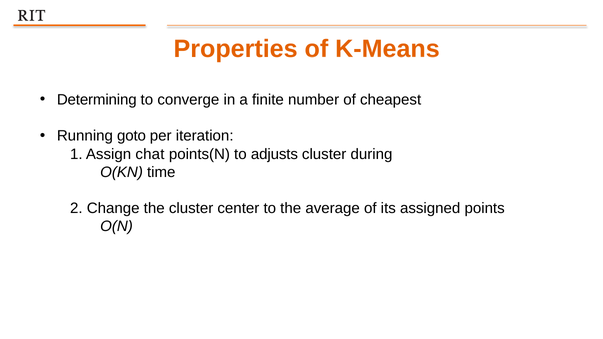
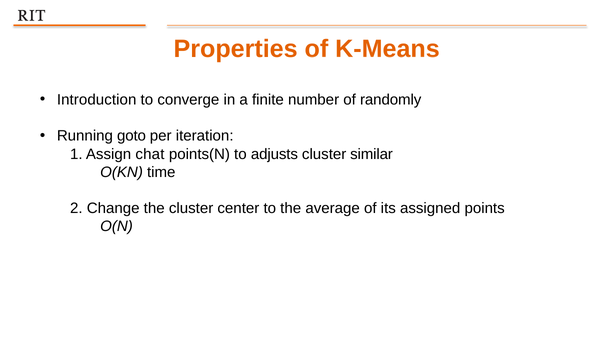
Determining: Determining -> Introduction (97, 100)
cheapest: cheapest -> randomly (391, 100)
during: during -> similar (372, 154)
